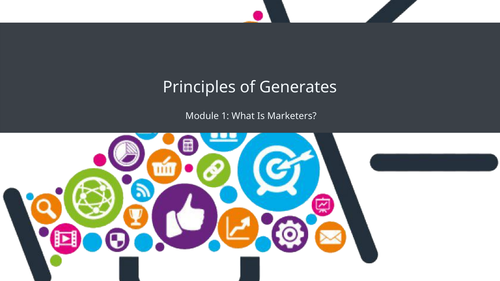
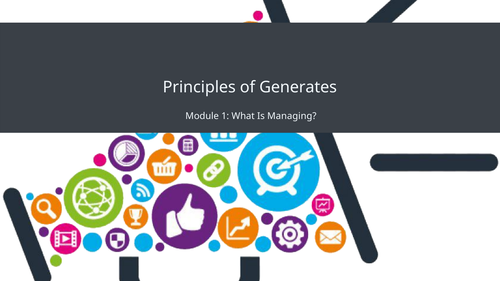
Marketers: Marketers -> Managing (292, 116)
